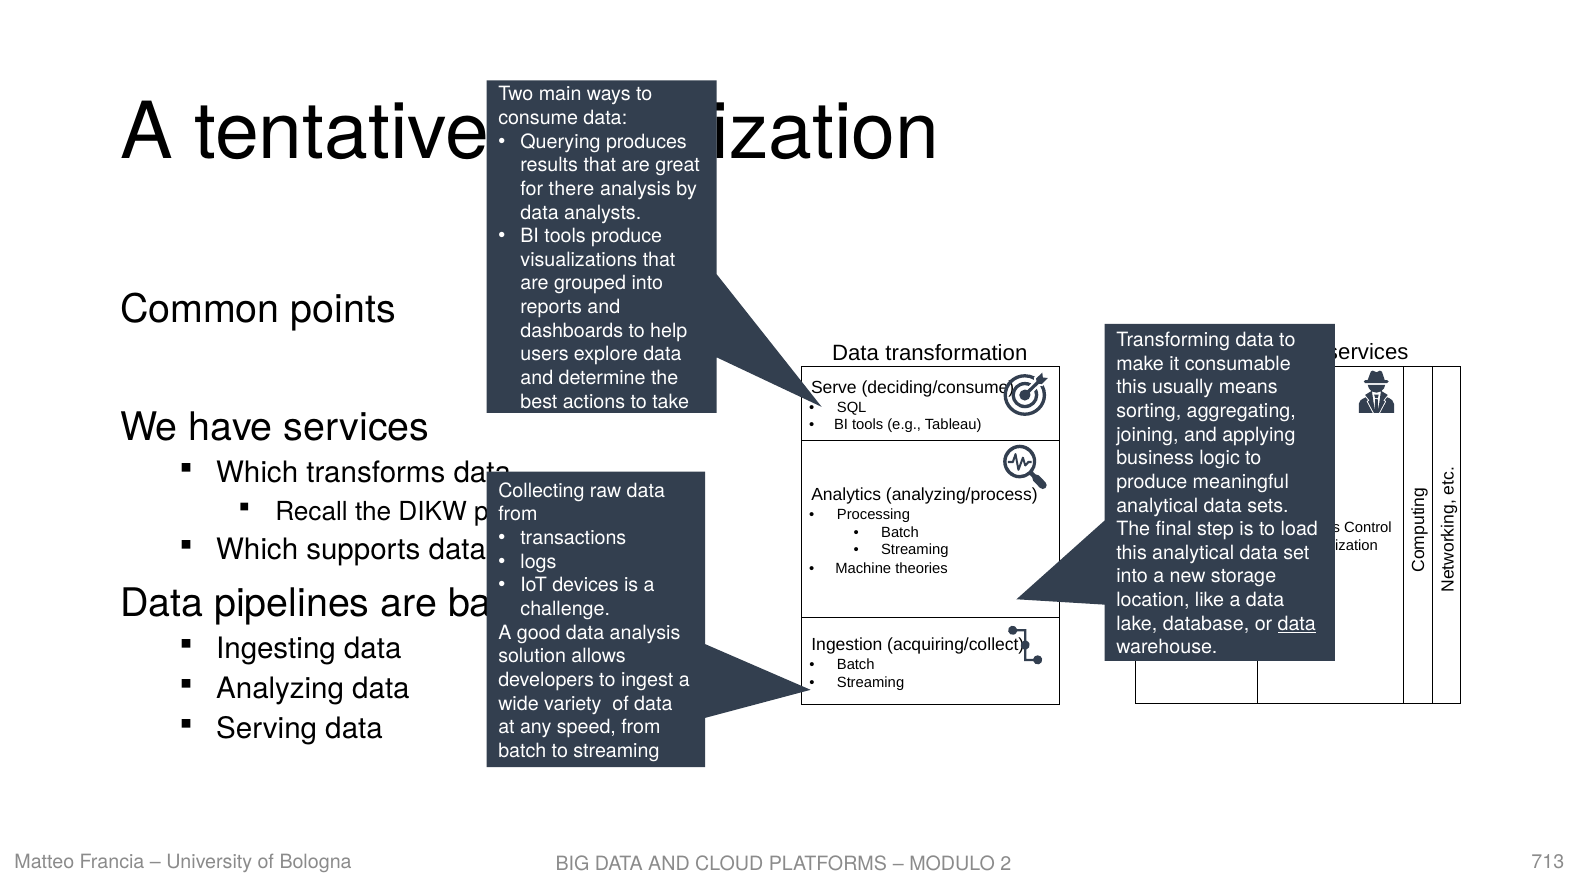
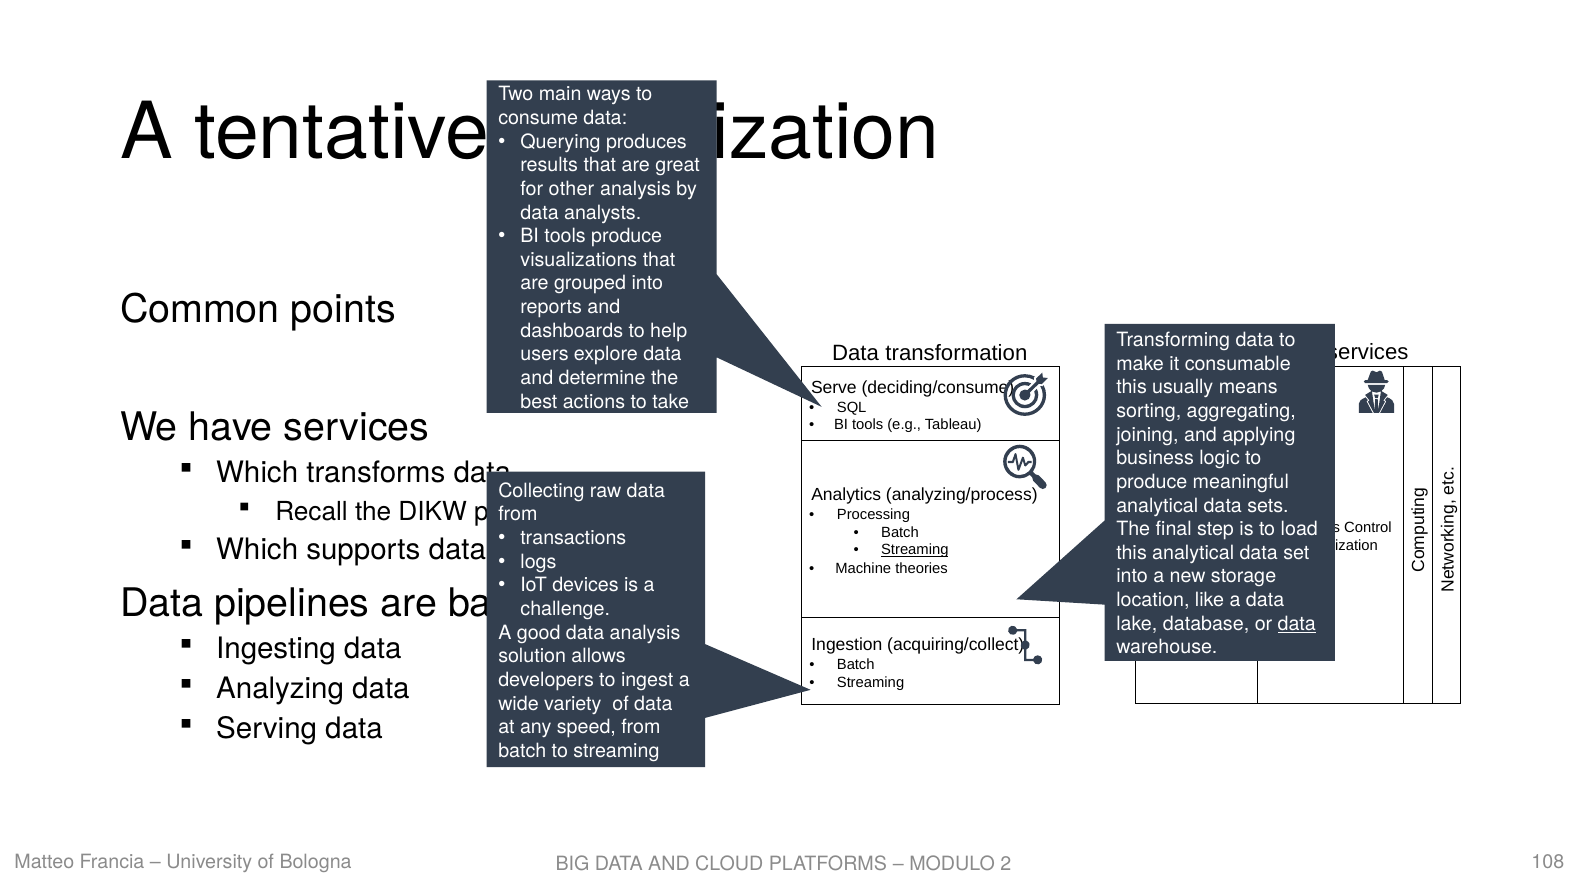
there: there -> other (571, 189)
Streaming underline: none -> present (915, 550)
713: 713 -> 108 (1548, 862)
